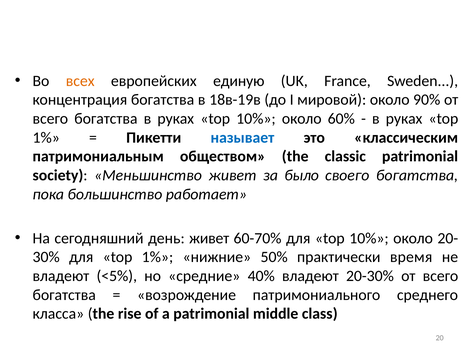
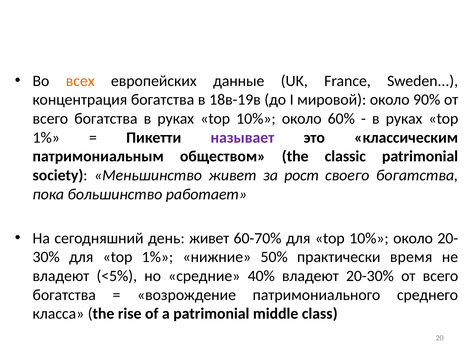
единую: единую -> данные (239, 81)
называет colour: blue -> purple (242, 138)
было: было -> рост (302, 175)
